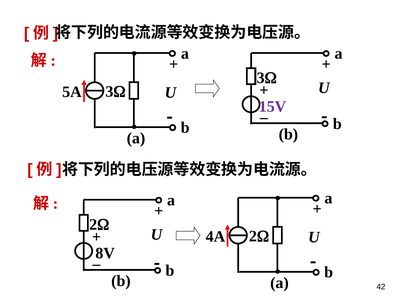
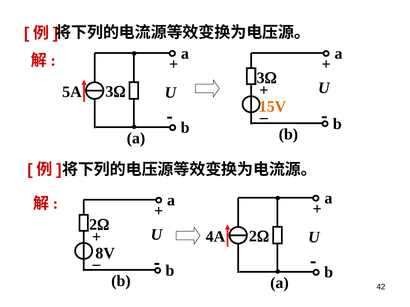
15V colour: purple -> orange (273, 107)
